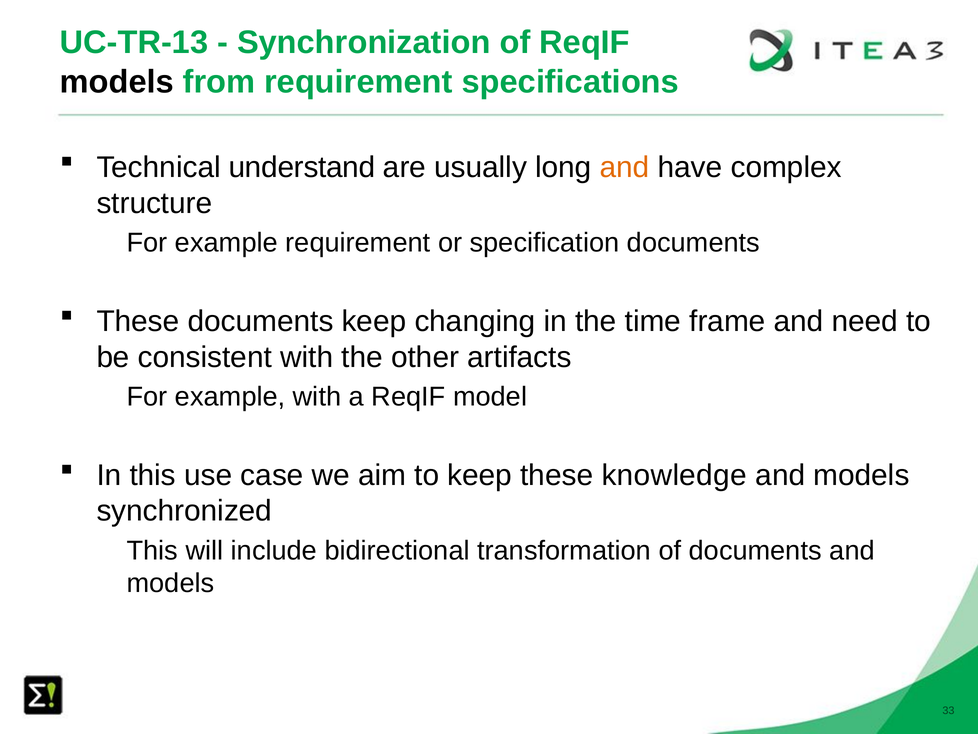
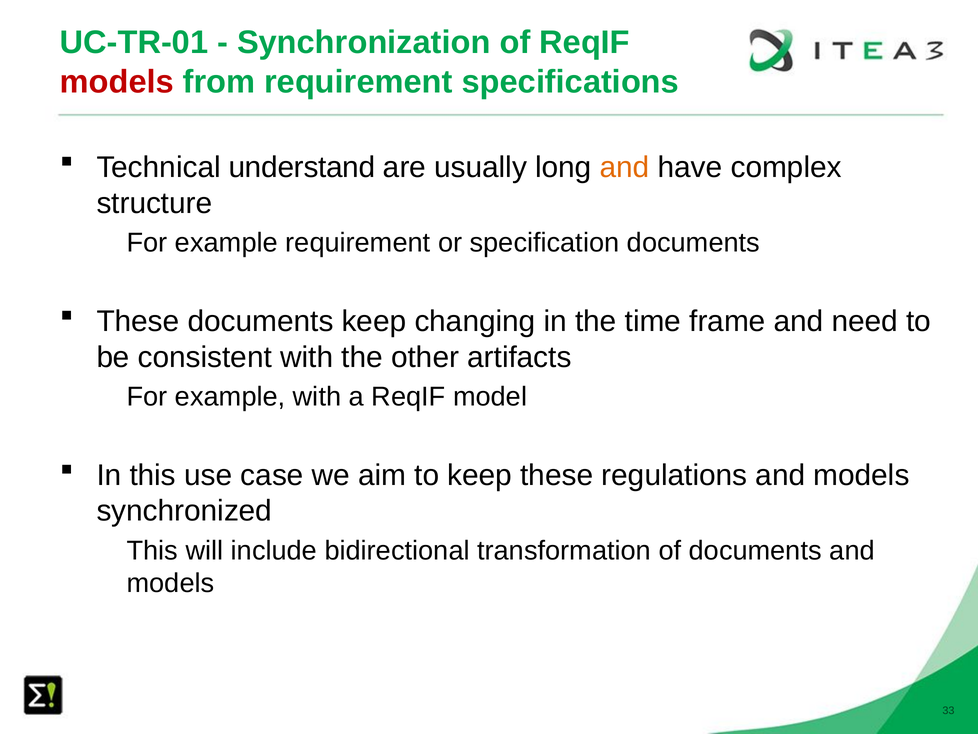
UC-TR-13: UC-TR-13 -> UC-TR-01 (134, 43)
models colour: black -> red (117, 82)
knowledge: knowledge -> regulations (674, 475)
